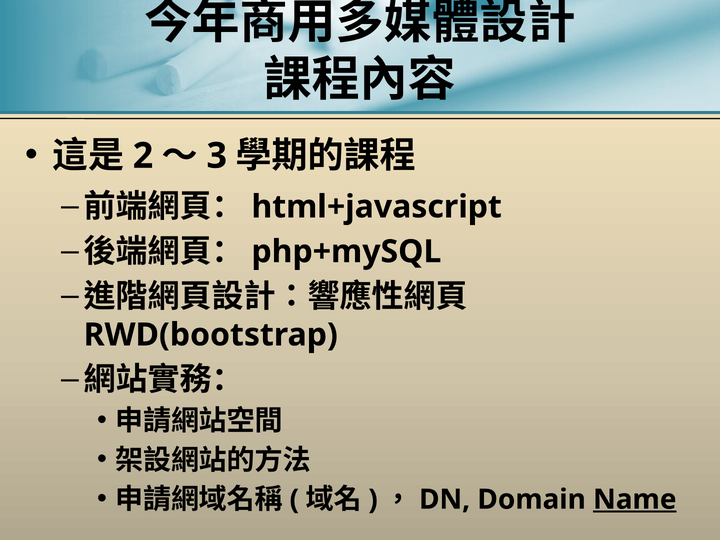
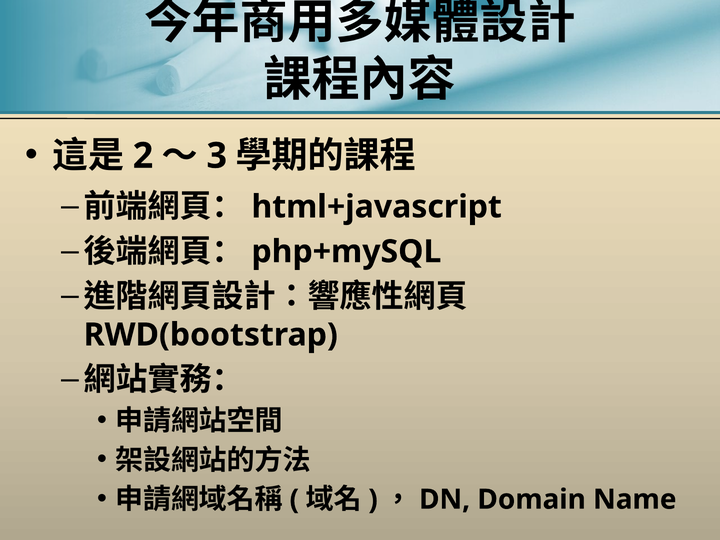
Name underline: present -> none (635, 499)
